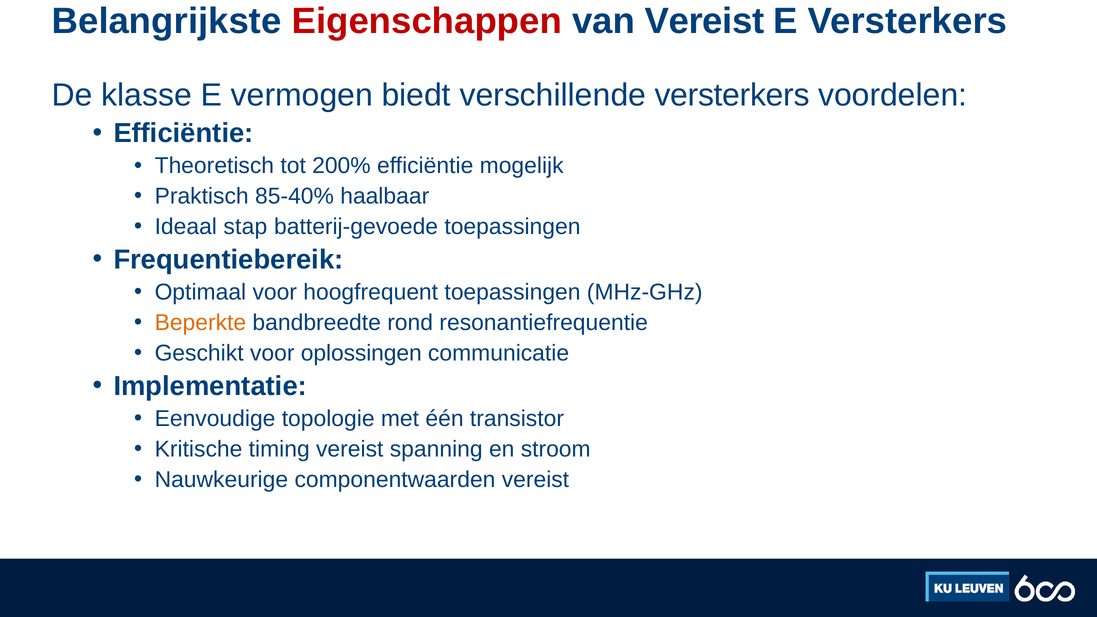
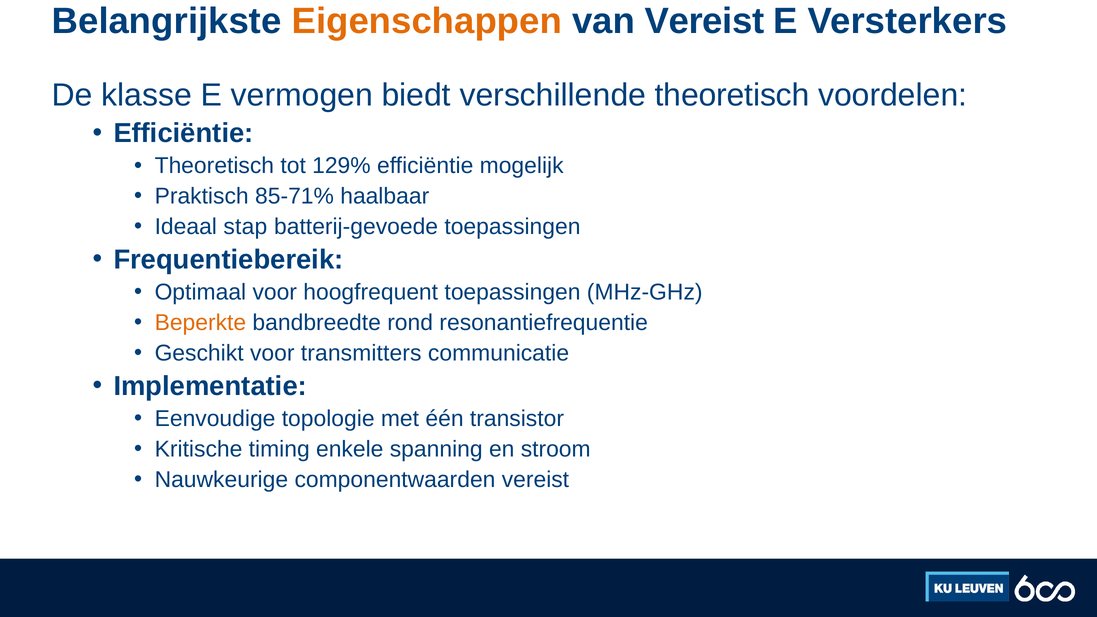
Eigenschappen colour: red -> orange (427, 21)
verschillende versterkers: versterkers -> theoretisch (732, 95)
200%: 200% -> 129% (341, 166)
85-40%: 85-40% -> 85-71% (295, 196)
oplossingen: oplossingen -> transmitters (361, 353)
timing vereist: vereist -> enkele (350, 449)
